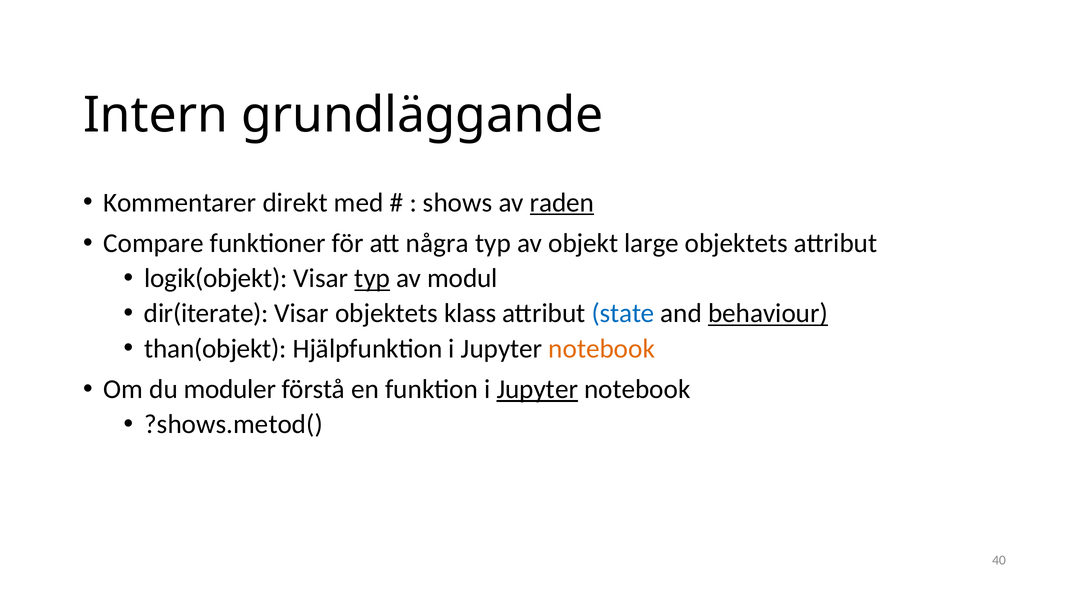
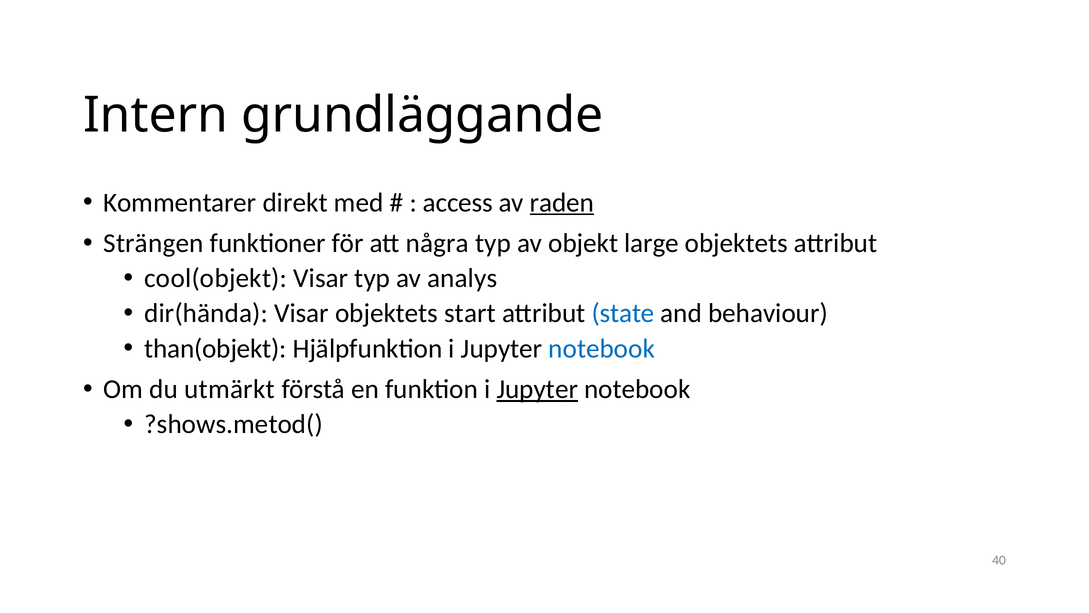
shows: shows -> access (458, 202)
Compare: Compare -> Strängen (153, 243)
logik(objekt: logik(objekt -> cool(objekt (216, 278)
typ underline: present -> none (372, 278)
modul: modul -> analys (462, 278)
dir(iterate: dir(iterate -> dir(hända (206, 313)
klass: klass -> start (470, 313)
behaviour underline: present -> none (768, 313)
notebook colour: orange -> blue (602, 348)
moduler: moduler -> utmärkt (230, 389)
